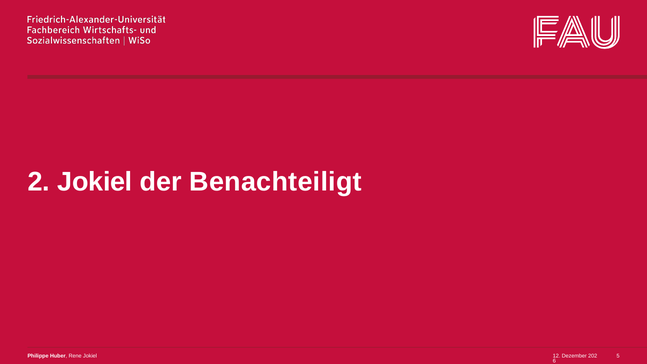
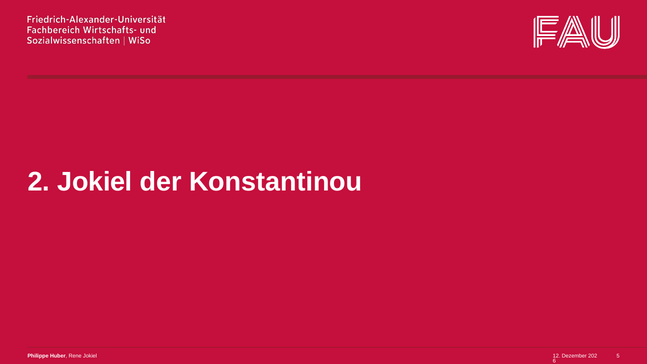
Benachteiligt: Benachteiligt -> Konstantinou (276, 182)
